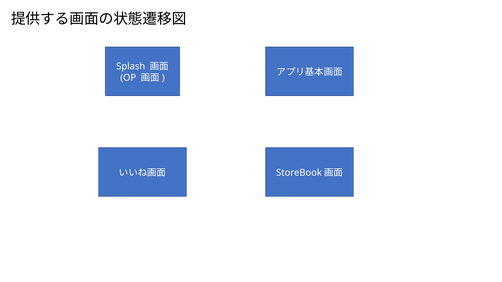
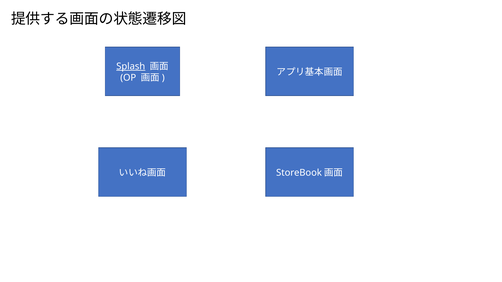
Splash underline: none -> present (131, 66)
